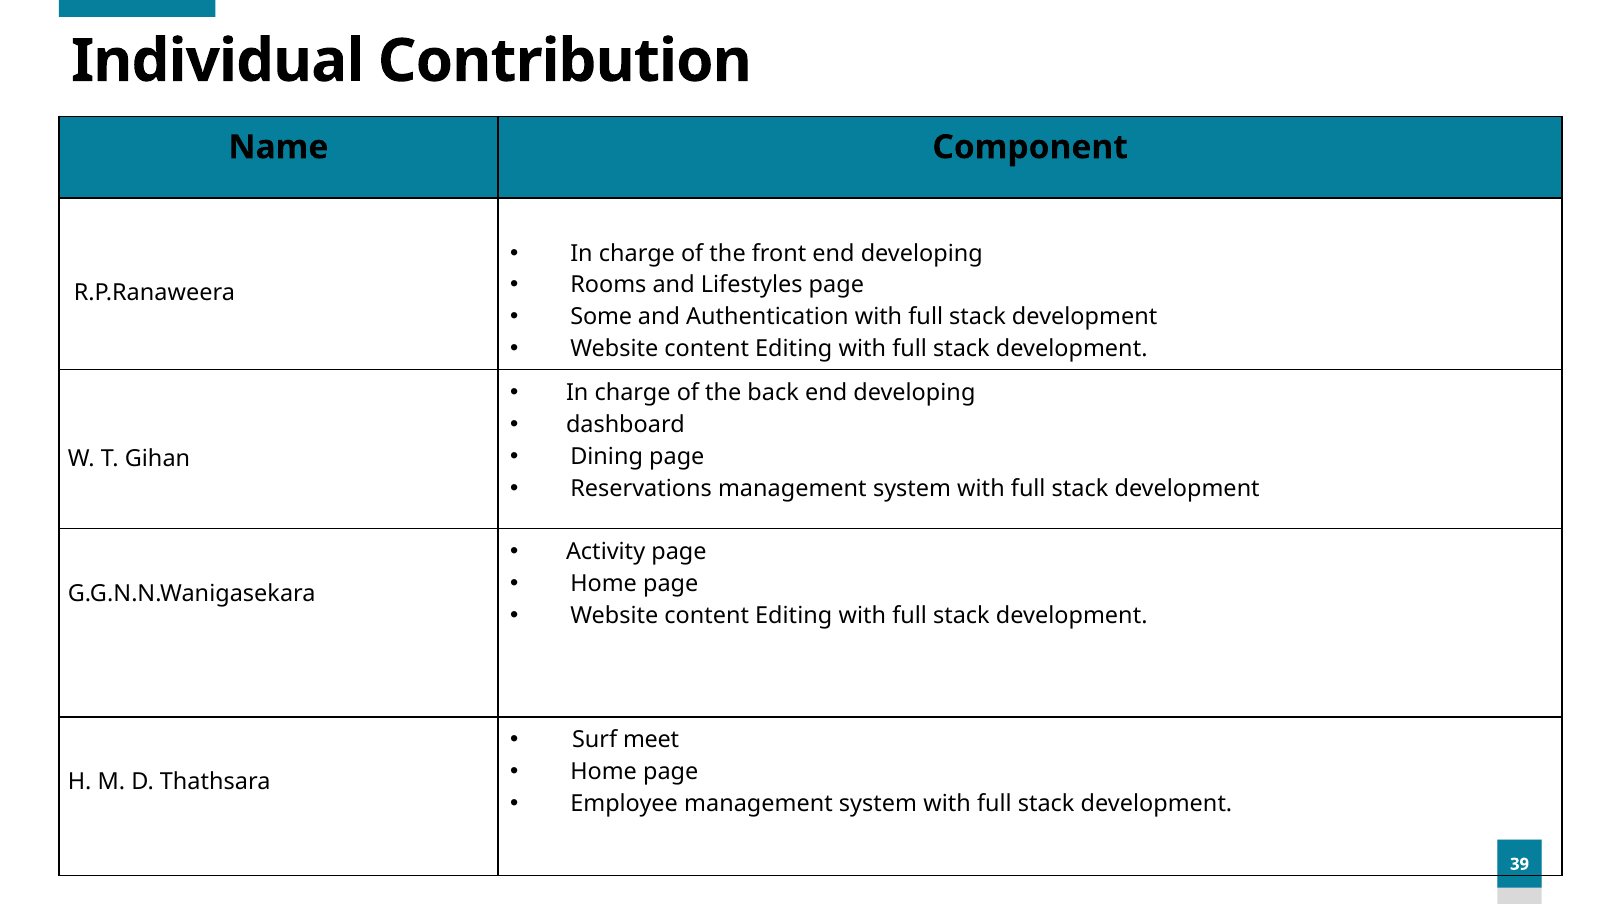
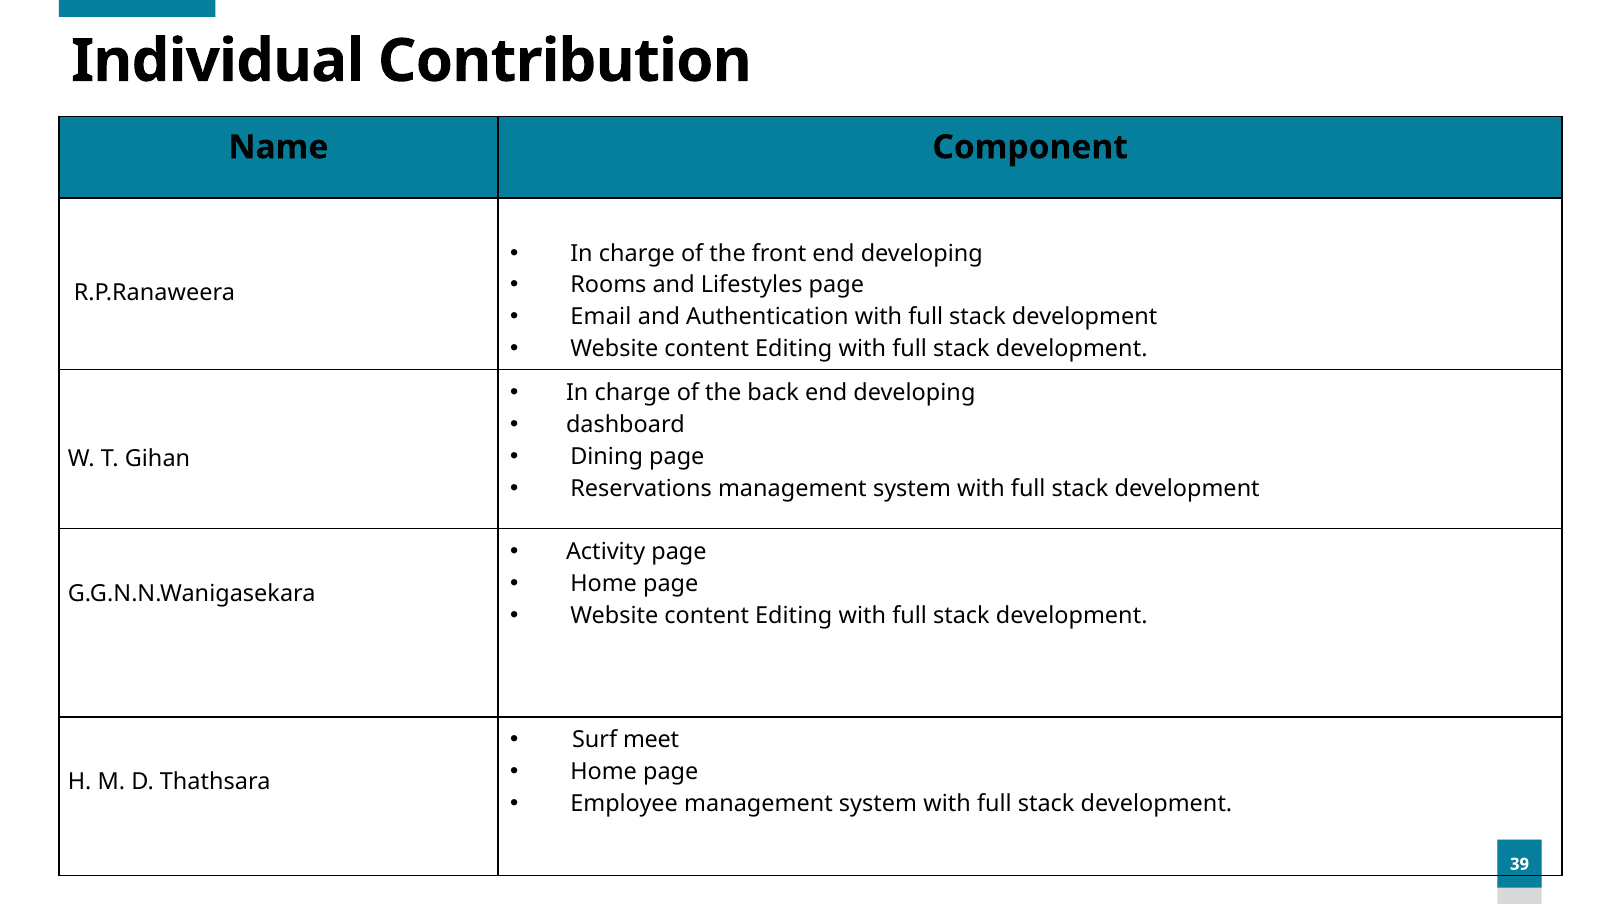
Some: Some -> Email (601, 317)
